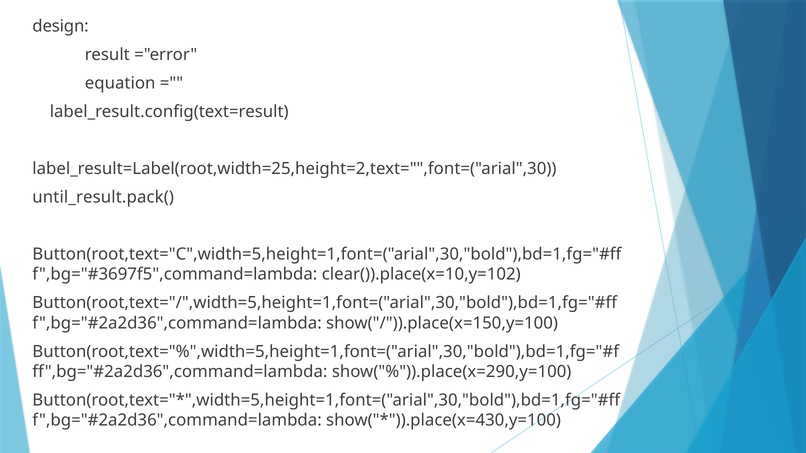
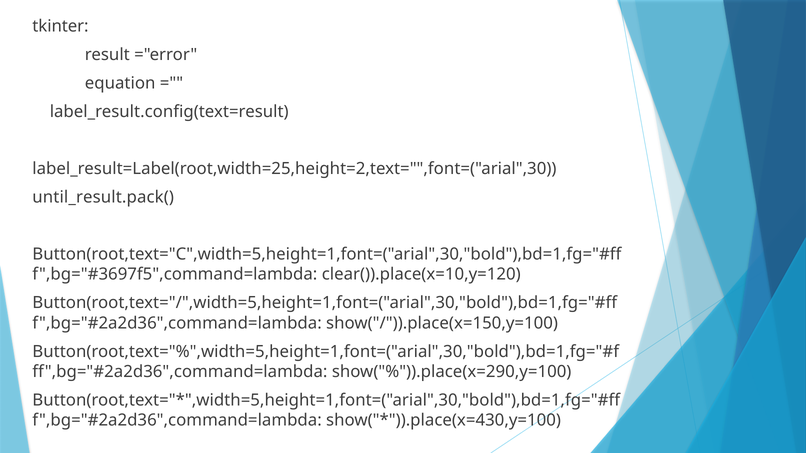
design: design -> tkinter (60, 26)
clear()).place(x=10,y=102: clear()).place(x=10,y=102 -> clear()).place(x=10,y=120 (421, 275)
